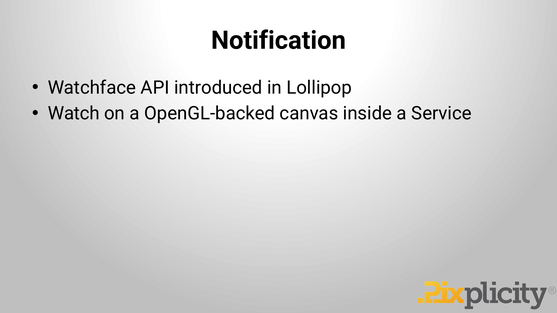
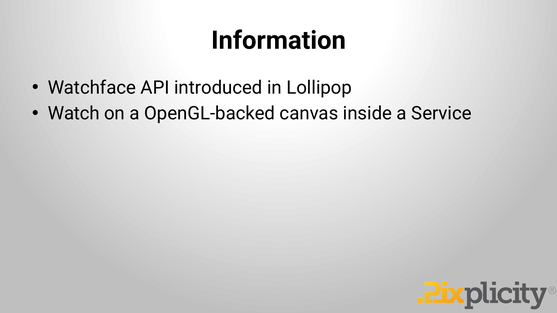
Notification: Notification -> Information (278, 40)
